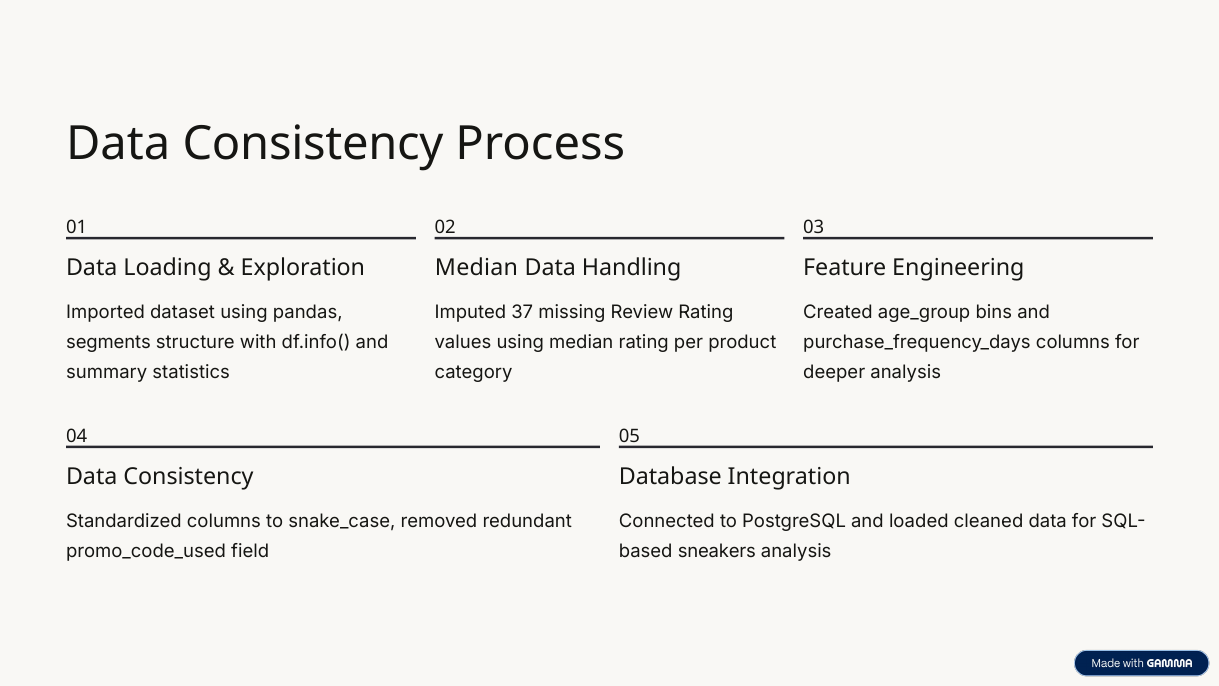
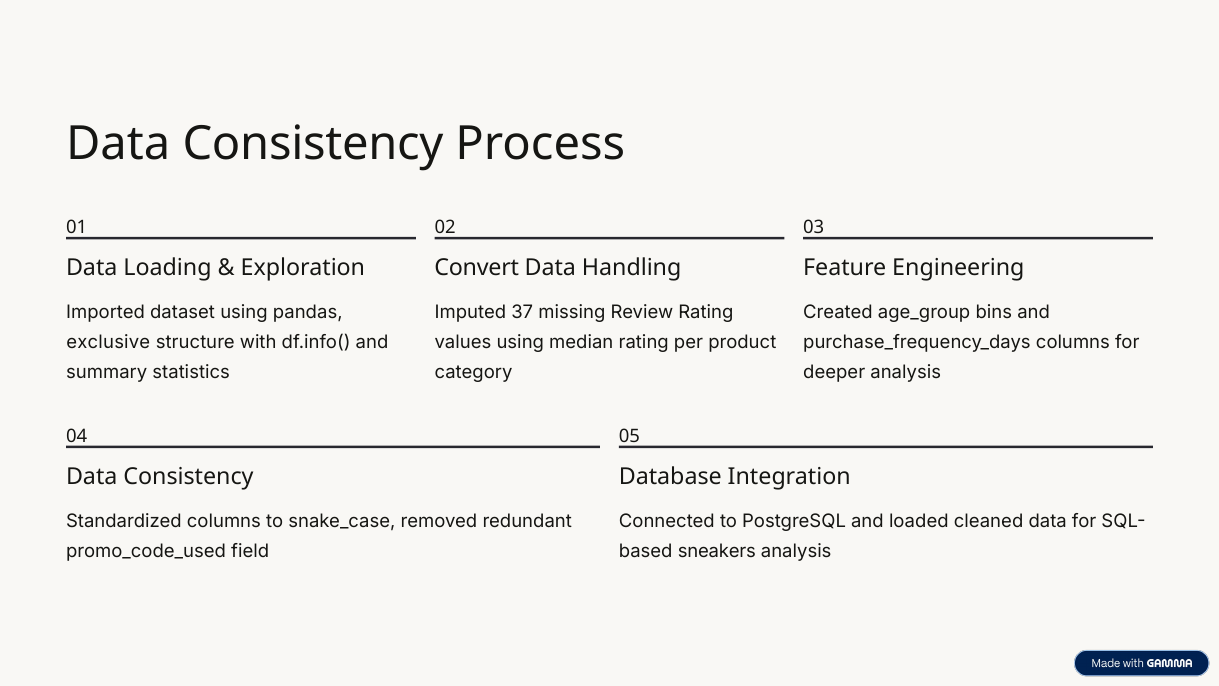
Median: Median -> Convert (477, 268)
segments: segments -> exclusive (108, 343)
